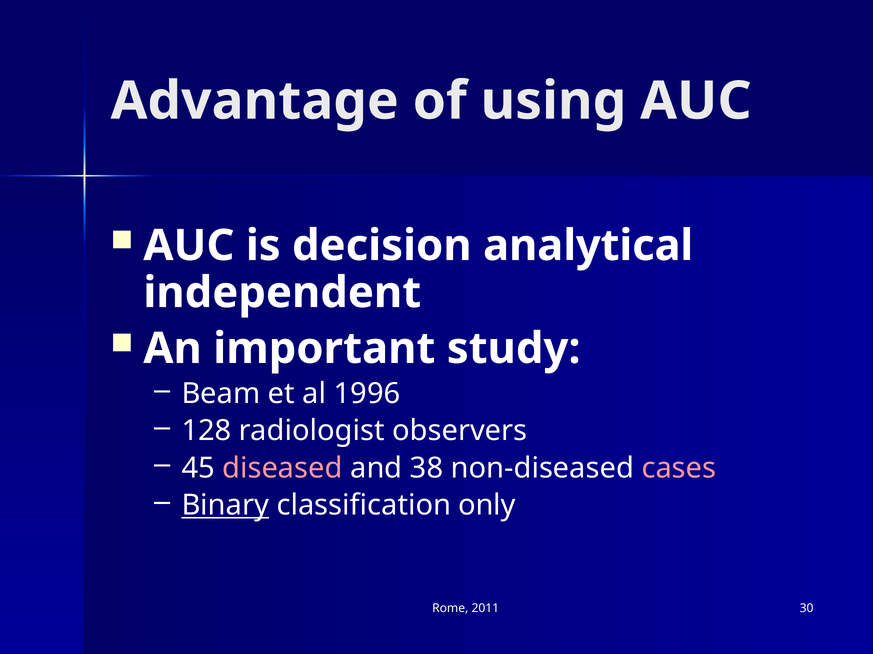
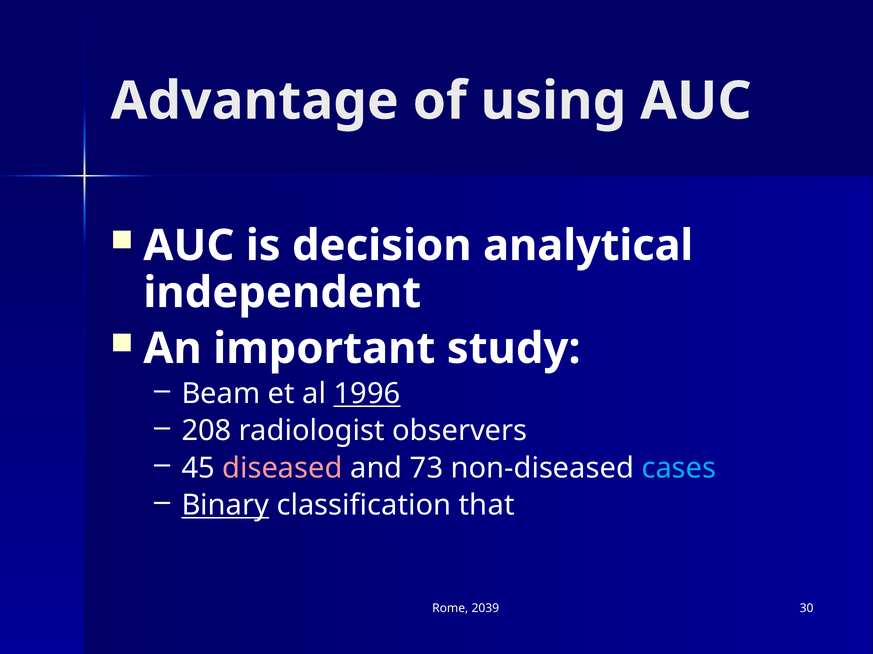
1996 underline: none -> present (367, 394)
128: 128 -> 208 (206, 431)
38: 38 -> 73 (427, 469)
cases colour: pink -> light blue (679, 469)
only: only -> that (487, 506)
2011: 2011 -> 2039 (485, 609)
